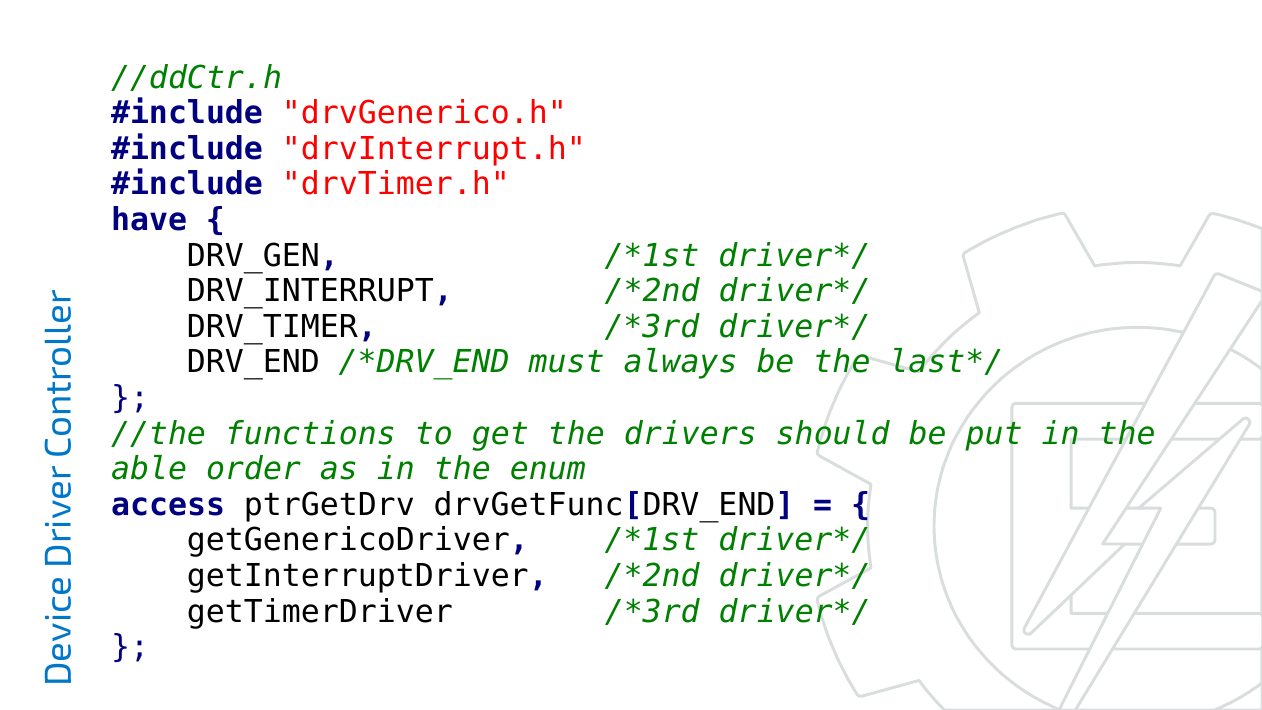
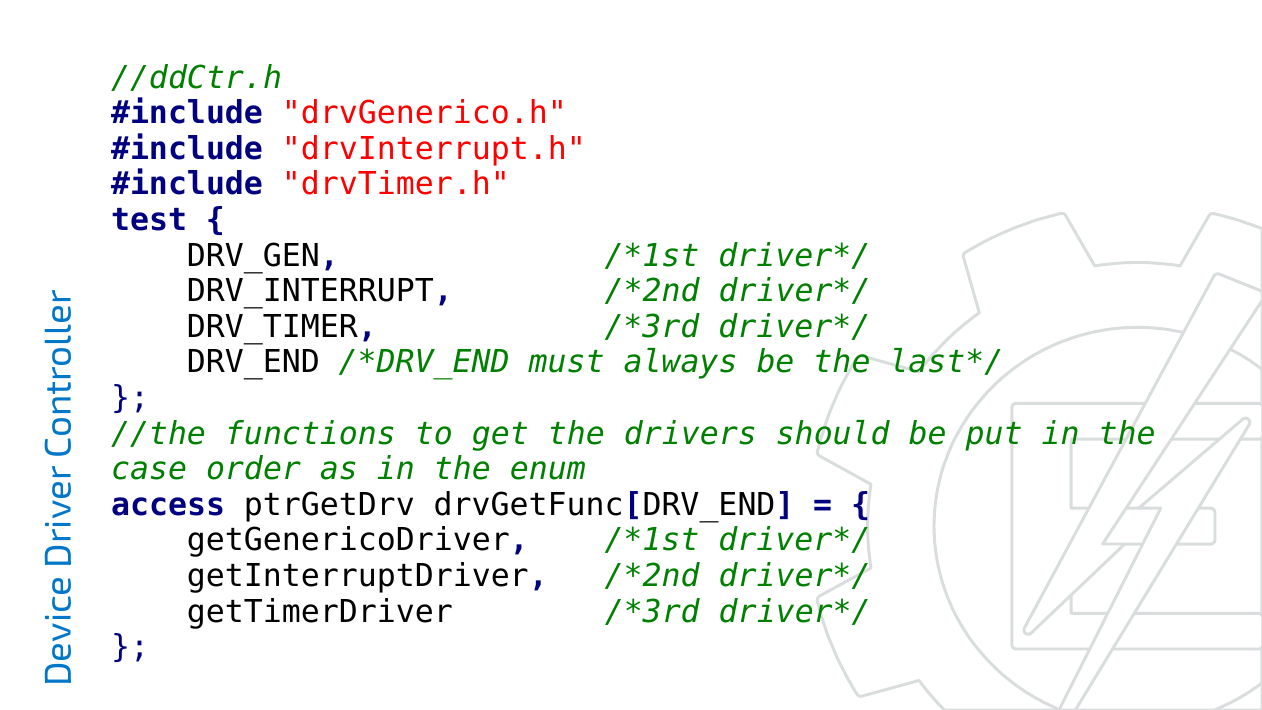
have: have -> test (149, 220)
able: able -> case (149, 469)
